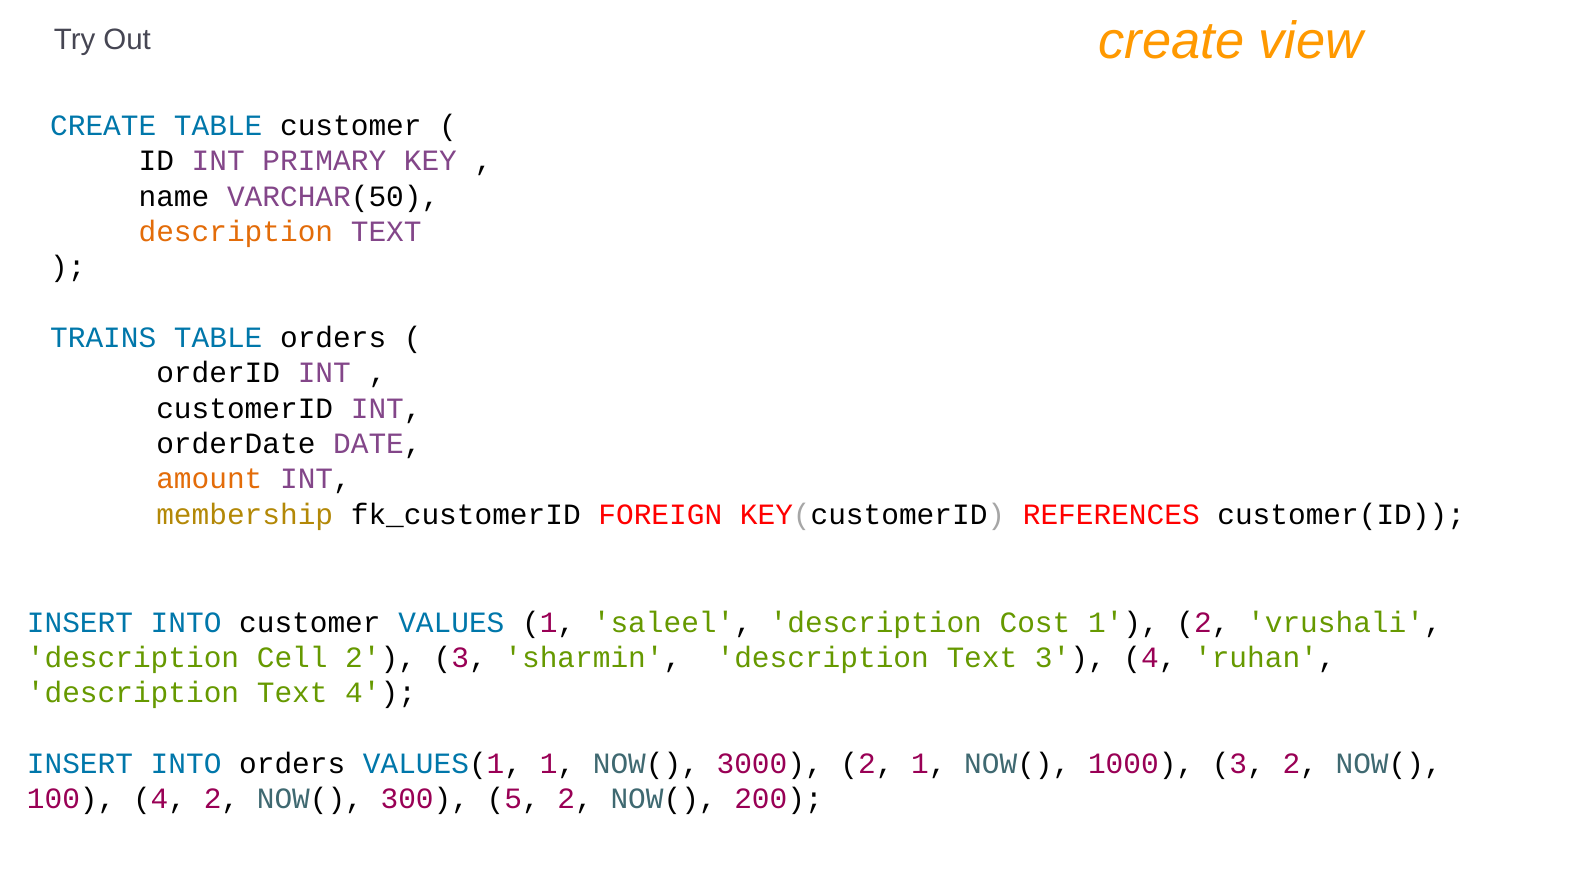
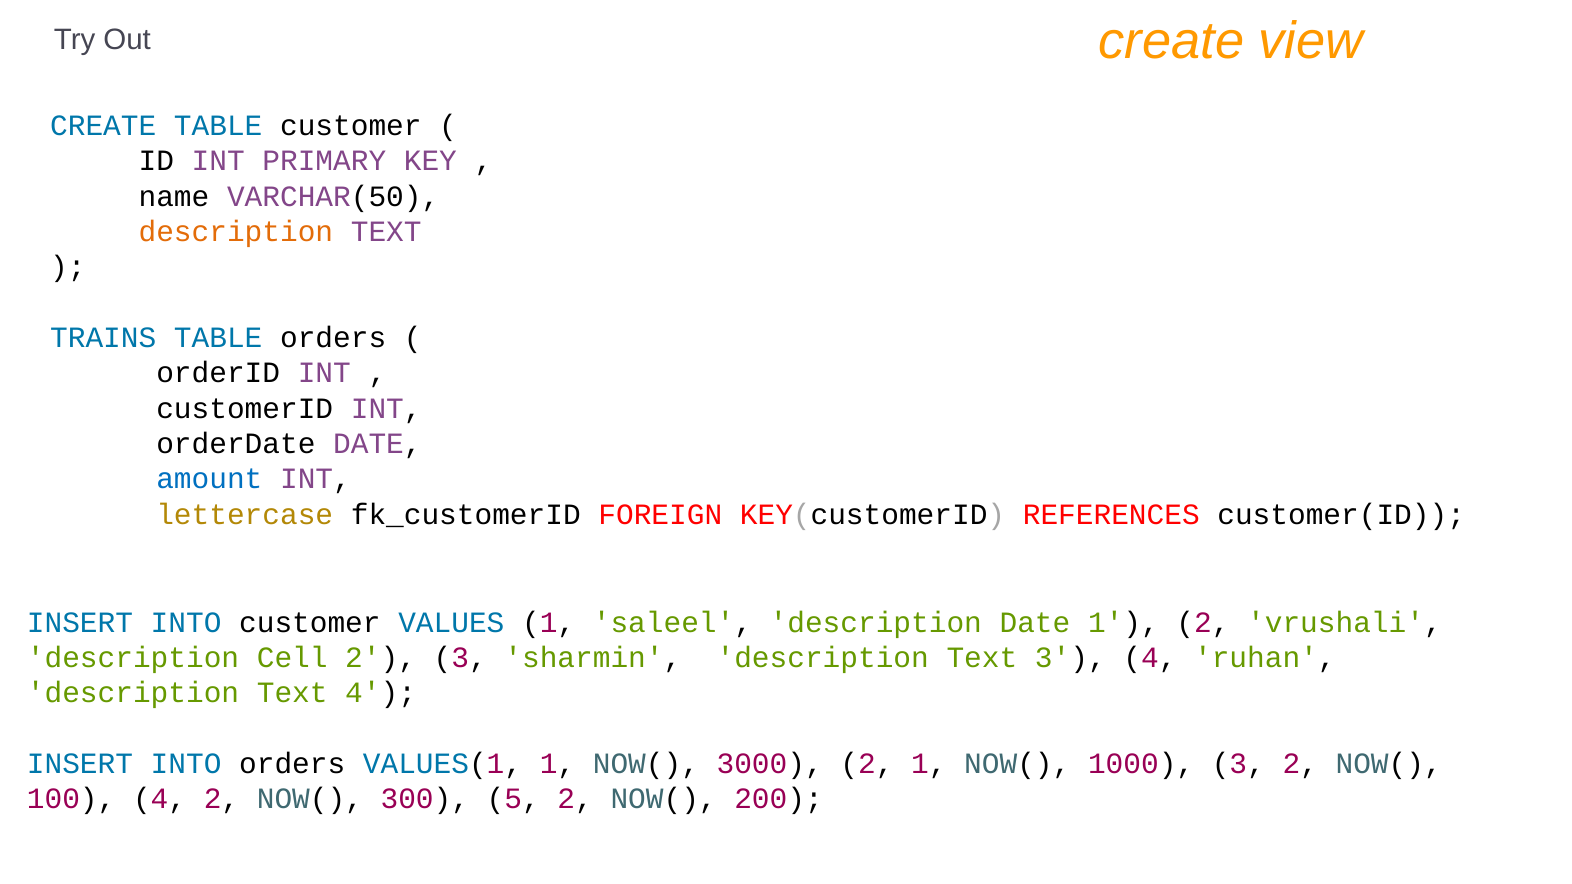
amount colour: orange -> blue (209, 479)
membership: membership -> lettercase (245, 515)
description Cost: Cost -> Date (1035, 623)
